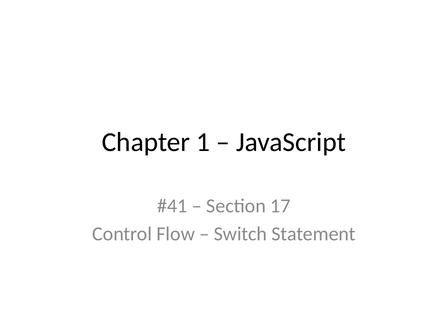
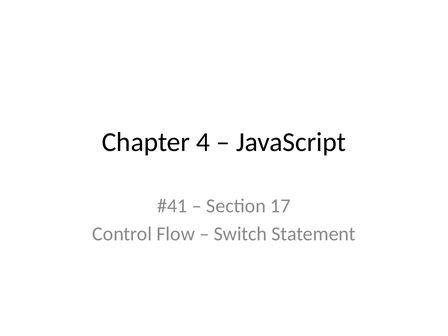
1: 1 -> 4 (203, 142)
